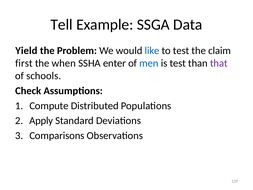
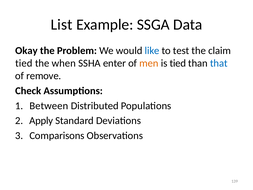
Tell: Tell -> List (62, 24)
Yield: Yield -> Okay (26, 50)
first: first -> tied (24, 63)
men colour: blue -> orange (149, 63)
is test: test -> tied (178, 63)
that colour: purple -> blue (219, 63)
schools: schools -> remove (44, 76)
Compute: Compute -> Between (49, 106)
